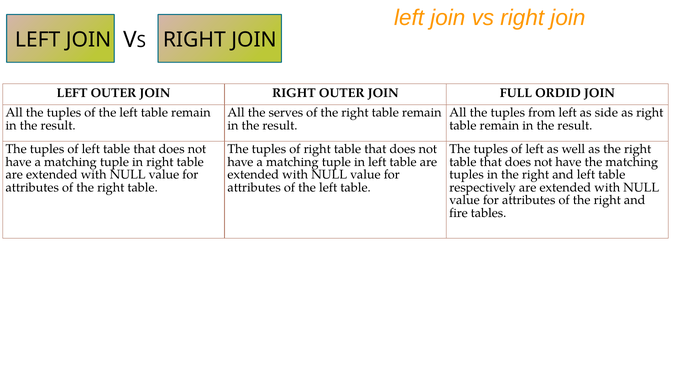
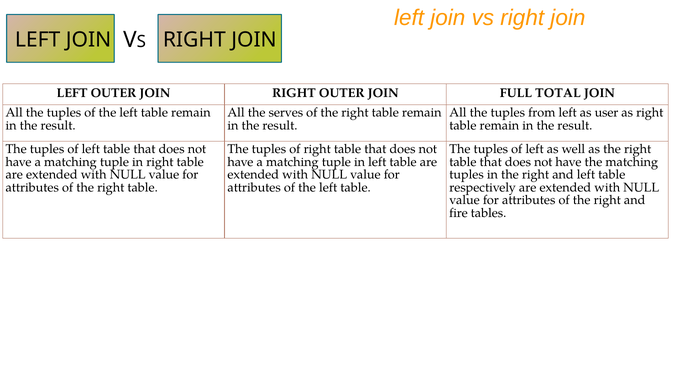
ORDID: ORDID -> TOTAL (558, 93)
side: side -> user (607, 113)
